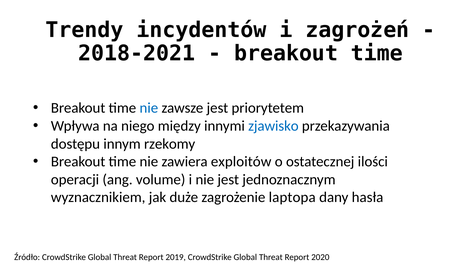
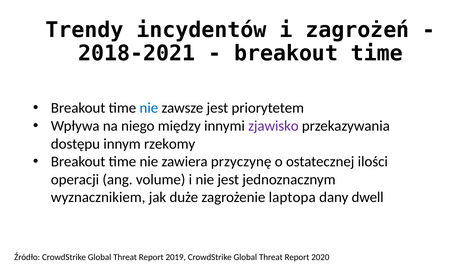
zjawisko colour: blue -> purple (273, 126)
exploitów: exploitów -> przyczynę (241, 162)
hasła: hasła -> dwell (368, 197)
